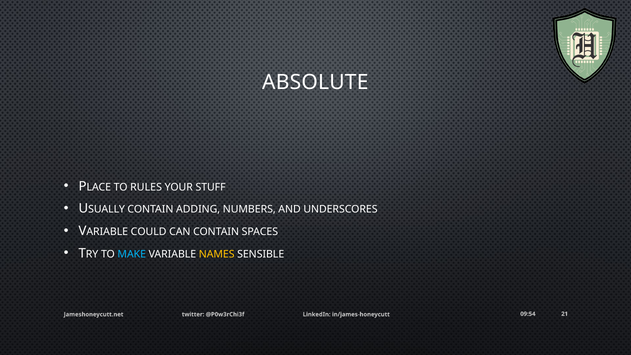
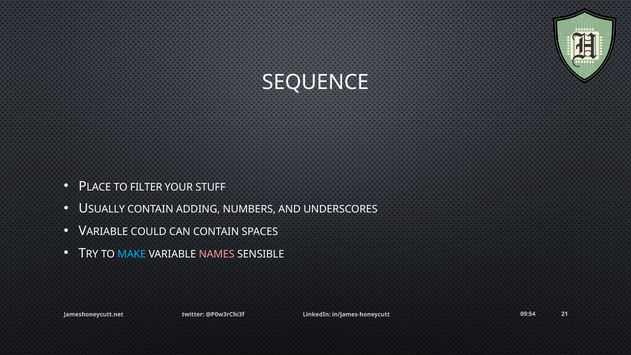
ABSOLUTE: ABSOLUTE -> SEQUENCE (315, 82)
RULES: RULES -> FILTER (146, 187)
NAMES colour: yellow -> pink (217, 254)
